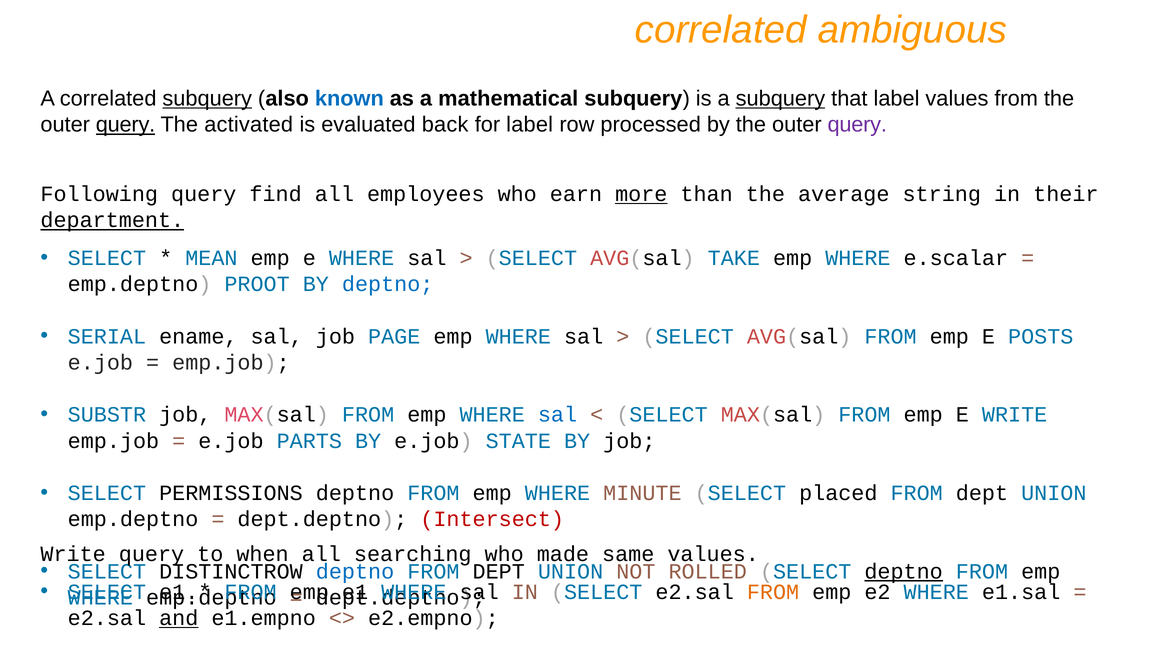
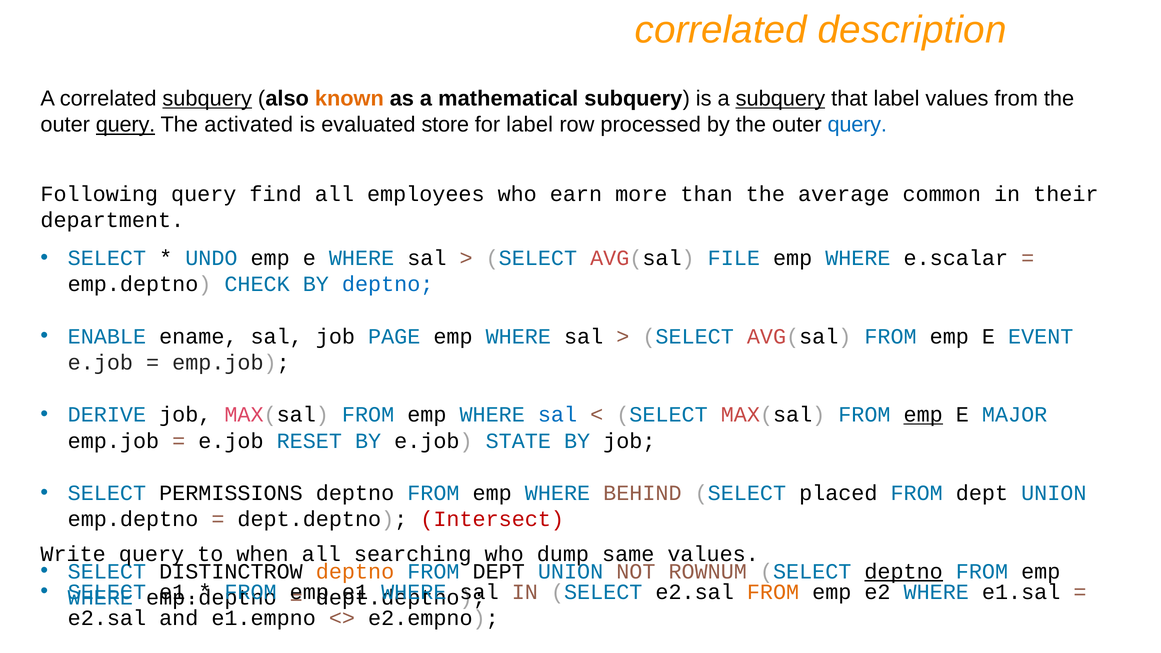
ambiguous: ambiguous -> description (912, 30)
known colour: blue -> orange (349, 99)
back: back -> store (445, 125)
query colour: purple -> blue (857, 125)
more underline: present -> none (641, 194)
string: string -> common (942, 194)
department underline: present -> none (112, 220)
MEAN: MEAN -> UNDO (211, 258)
TAKE: TAKE -> FILE (734, 258)
PROOT: PROOT -> CHECK (257, 284)
SERIAL: SERIAL -> ENABLE (107, 336)
POSTS: POSTS -> EVENT (1041, 336)
SUBSTR: SUBSTR -> DERIVE (107, 415)
emp underline: none -> present (923, 415)
E WRITE: WRITE -> MAJOR (1015, 415)
PARTS: PARTS -> RESET (309, 441)
MINUTE: MINUTE -> BEHIND (642, 493)
made: made -> dump (563, 554)
deptno colour: blue -> orange (355, 571)
ROLLED: ROLLED -> ROWNUM (708, 571)
and underline: present -> none (179, 618)
